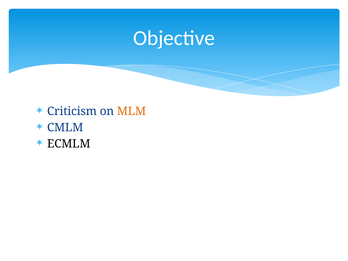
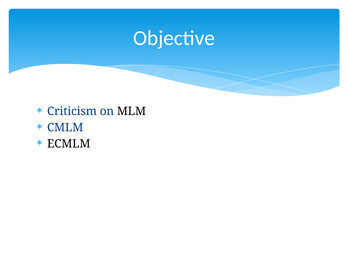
MLM colour: orange -> black (131, 111)
